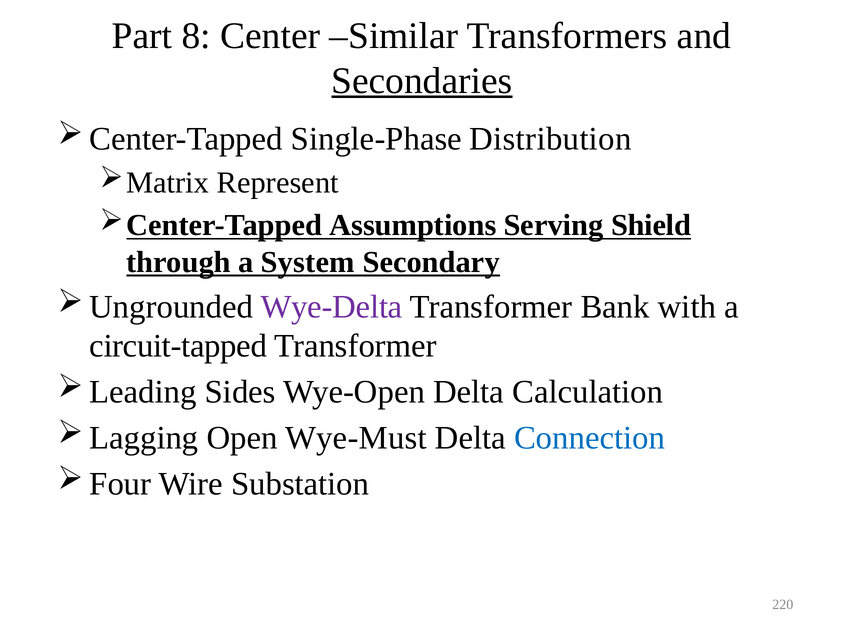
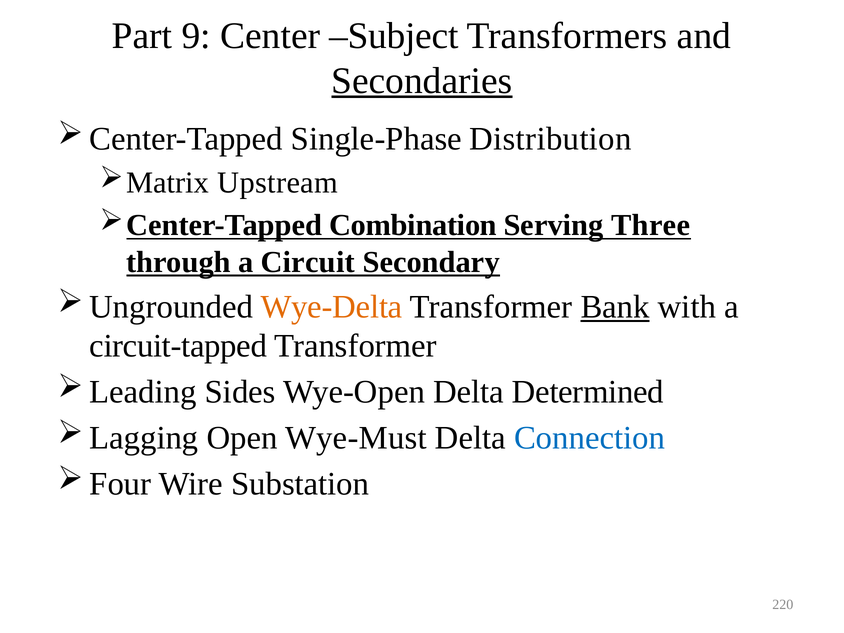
8: 8 -> 9 (196, 36)
Similar: Similar -> Subject (394, 36)
Represent: Represent -> Upstream (278, 183)
Assumptions: Assumptions -> Combination (413, 225)
Shield: Shield -> Three (651, 225)
System: System -> Circuit (308, 262)
Wye-Delta colour: purple -> orange (332, 307)
Bank underline: none -> present (615, 307)
Calculation: Calculation -> Determined (588, 392)
